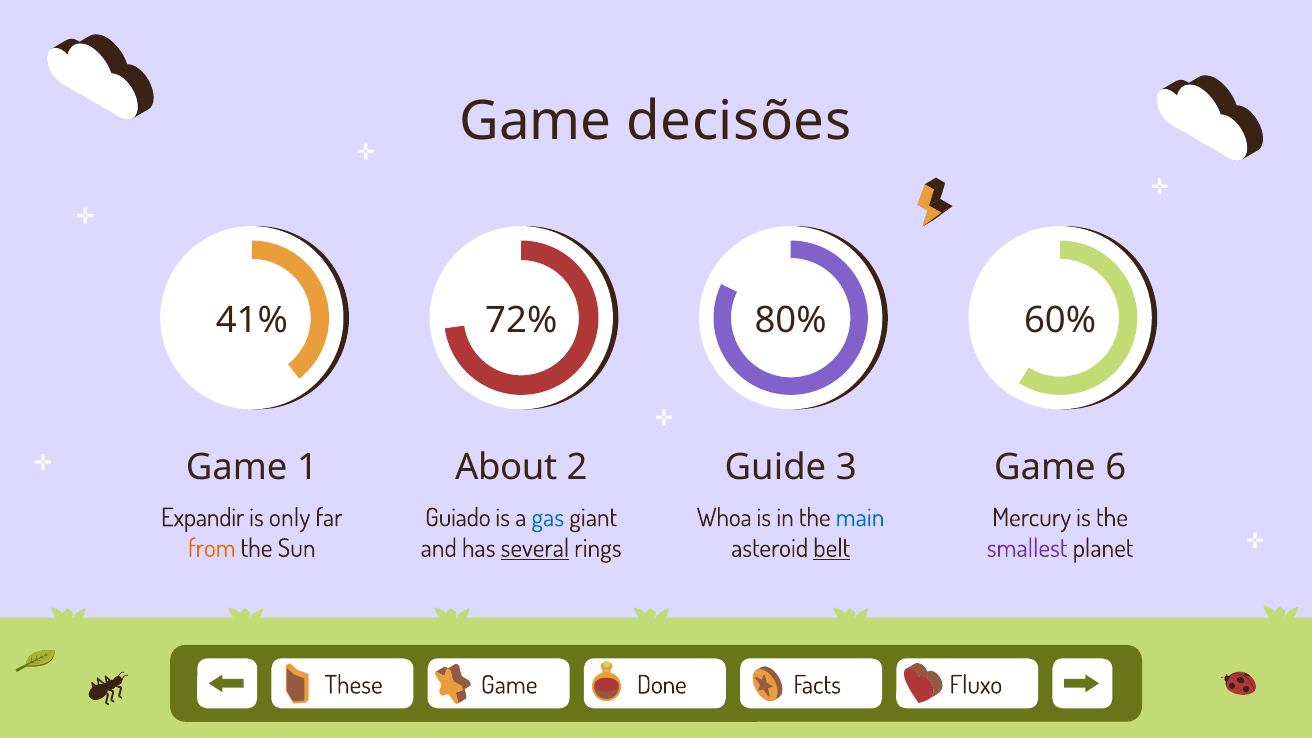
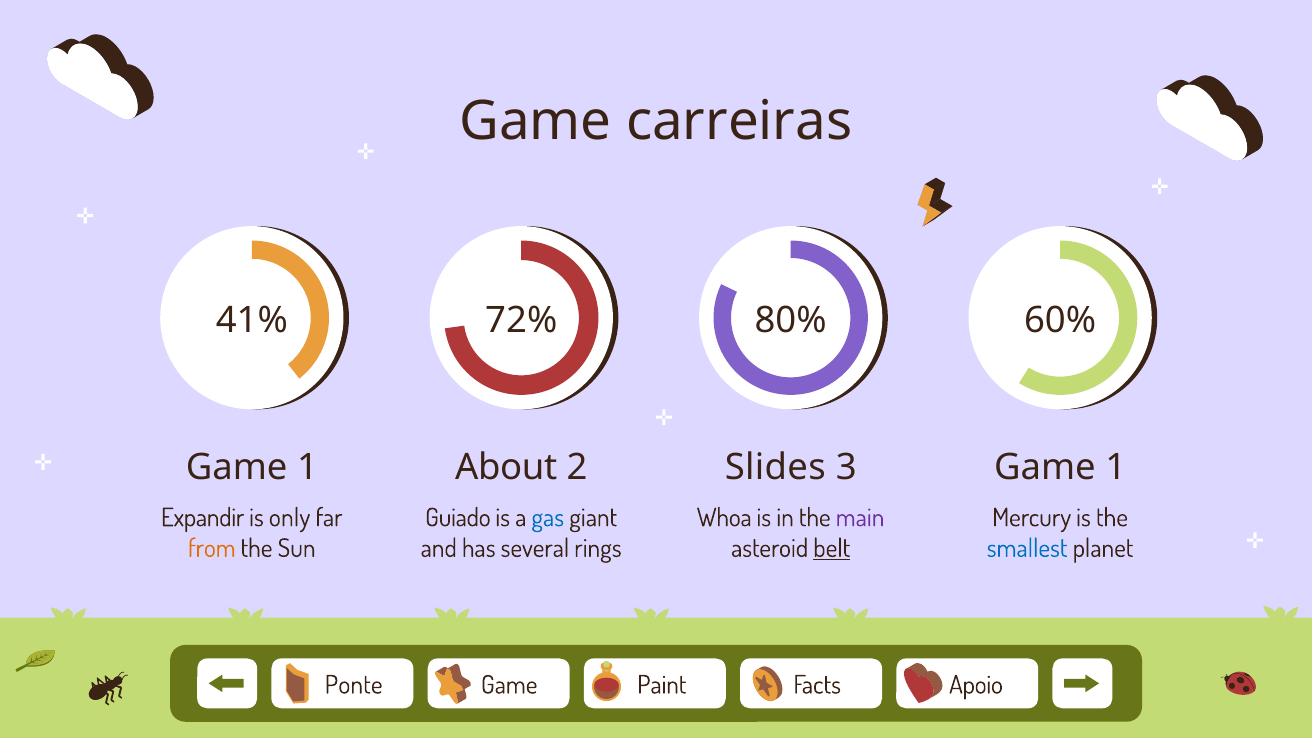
decisões: decisões -> carreiras (739, 122)
Guide: Guide -> Slides (775, 468)
6: 6 -> 1 (1116, 468)
main colour: blue -> purple (860, 518)
several underline: present -> none (535, 549)
smallest colour: purple -> blue (1027, 549)
These: These -> Ponte (354, 685)
Done: Done -> Paint (662, 685)
Fluxo: Fluxo -> Apoio (976, 685)
